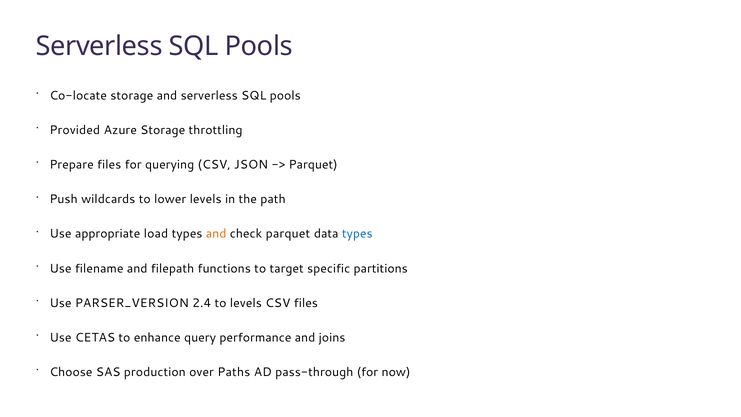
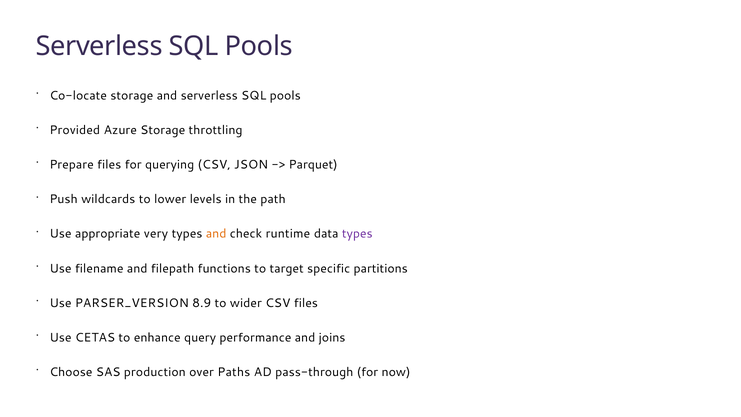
load: load -> very (156, 234)
check parquet: parquet -> runtime (288, 234)
types colour: blue -> purple (357, 234)
2.4: 2.4 -> 8.9 (202, 303)
to levels: levels -> wider (246, 303)
